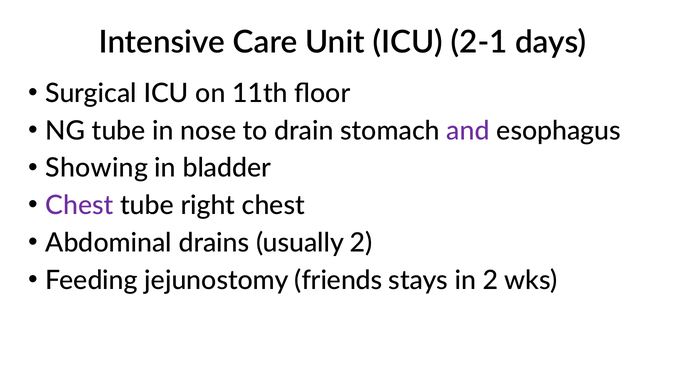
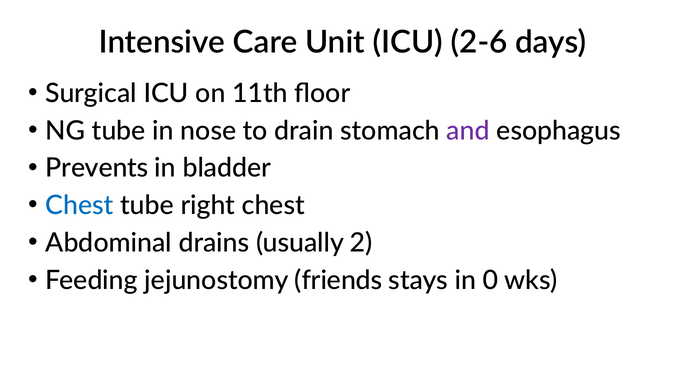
2-1: 2-1 -> 2-6 (479, 43)
Showing: Showing -> Prevents (97, 168)
Chest colour: purple -> blue (79, 206)
in 2: 2 -> 0 (490, 281)
